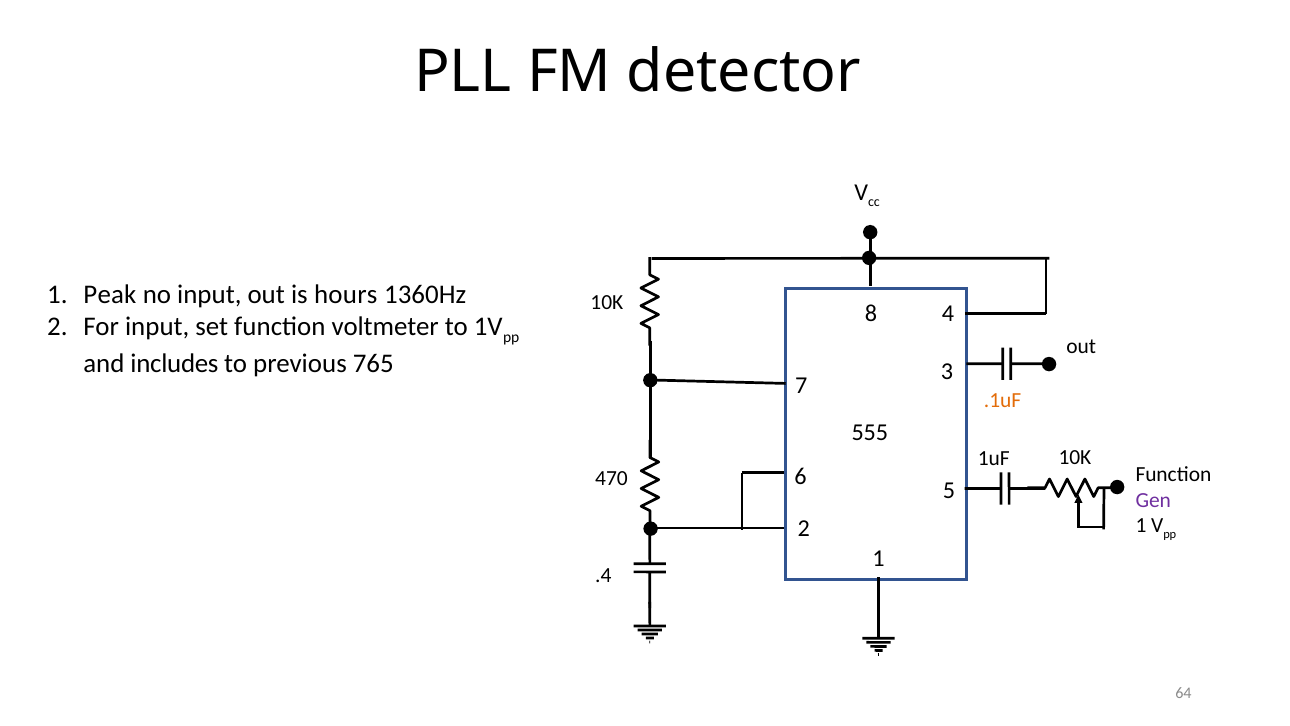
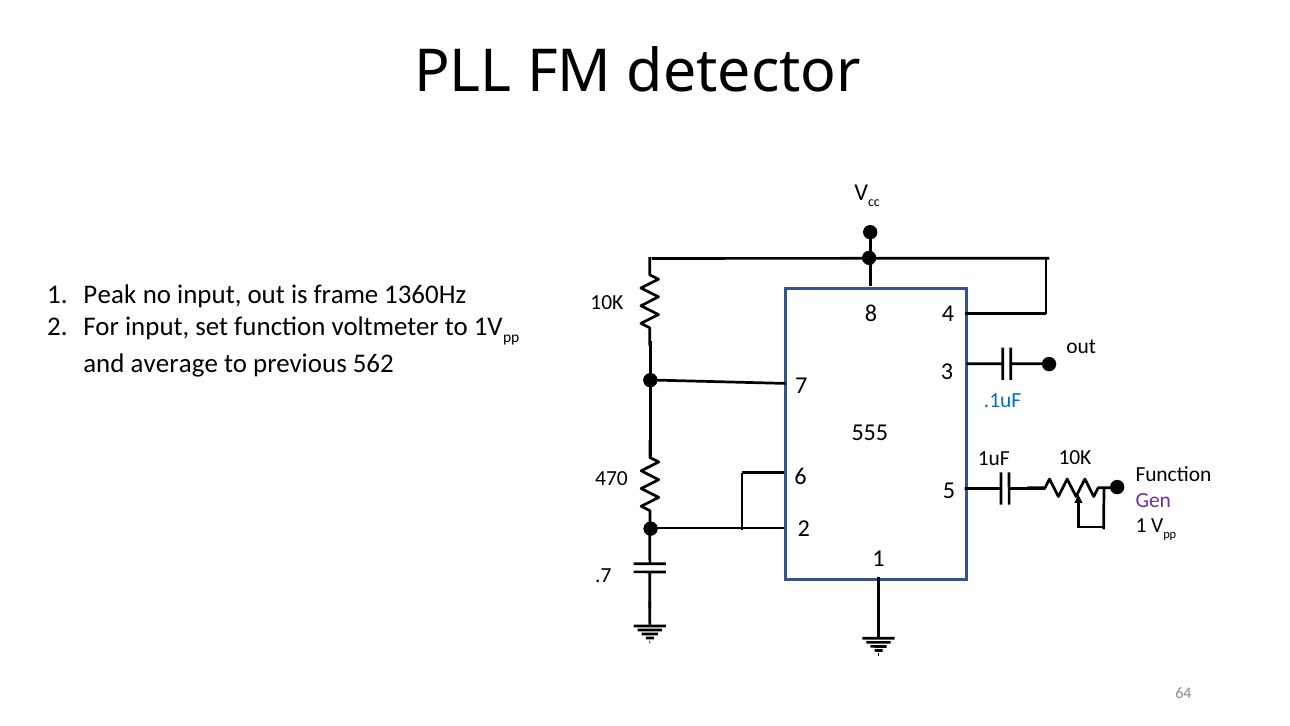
hours: hours -> frame (346, 294)
includes: includes -> average (174, 363)
765: 765 -> 562 (373, 363)
.1uF colour: orange -> blue (1003, 400)
.4: .4 -> .7 (603, 575)
